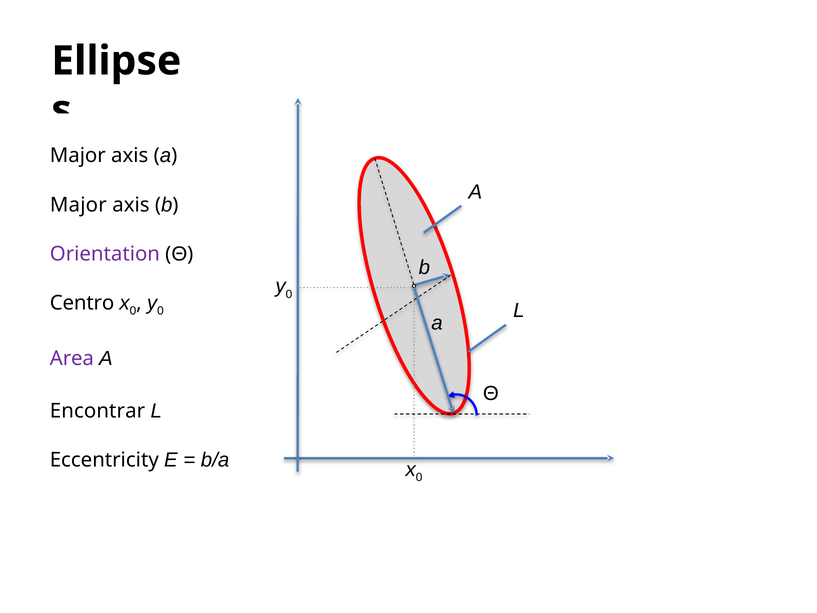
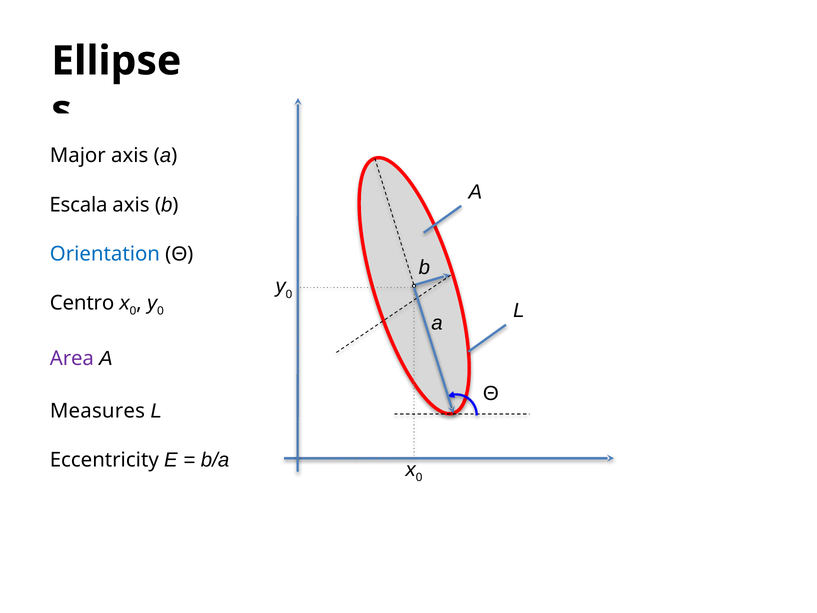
Major: Major -> Escala (79, 205)
Orientation colour: purple -> blue (105, 254)
Encontrar: Encontrar -> Measures (97, 411)
